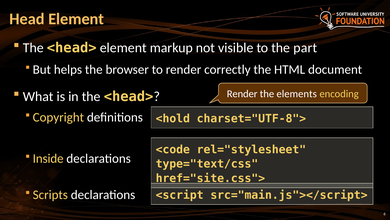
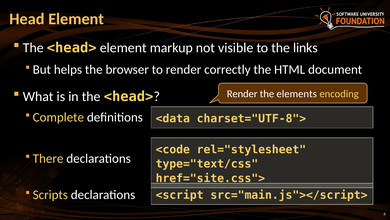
part: part -> links (305, 48)
Copyright: Copyright -> Complete (58, 117)
<hold: <hold -> <data (173, 118)
Inside: Inside -> There (48, 158)
